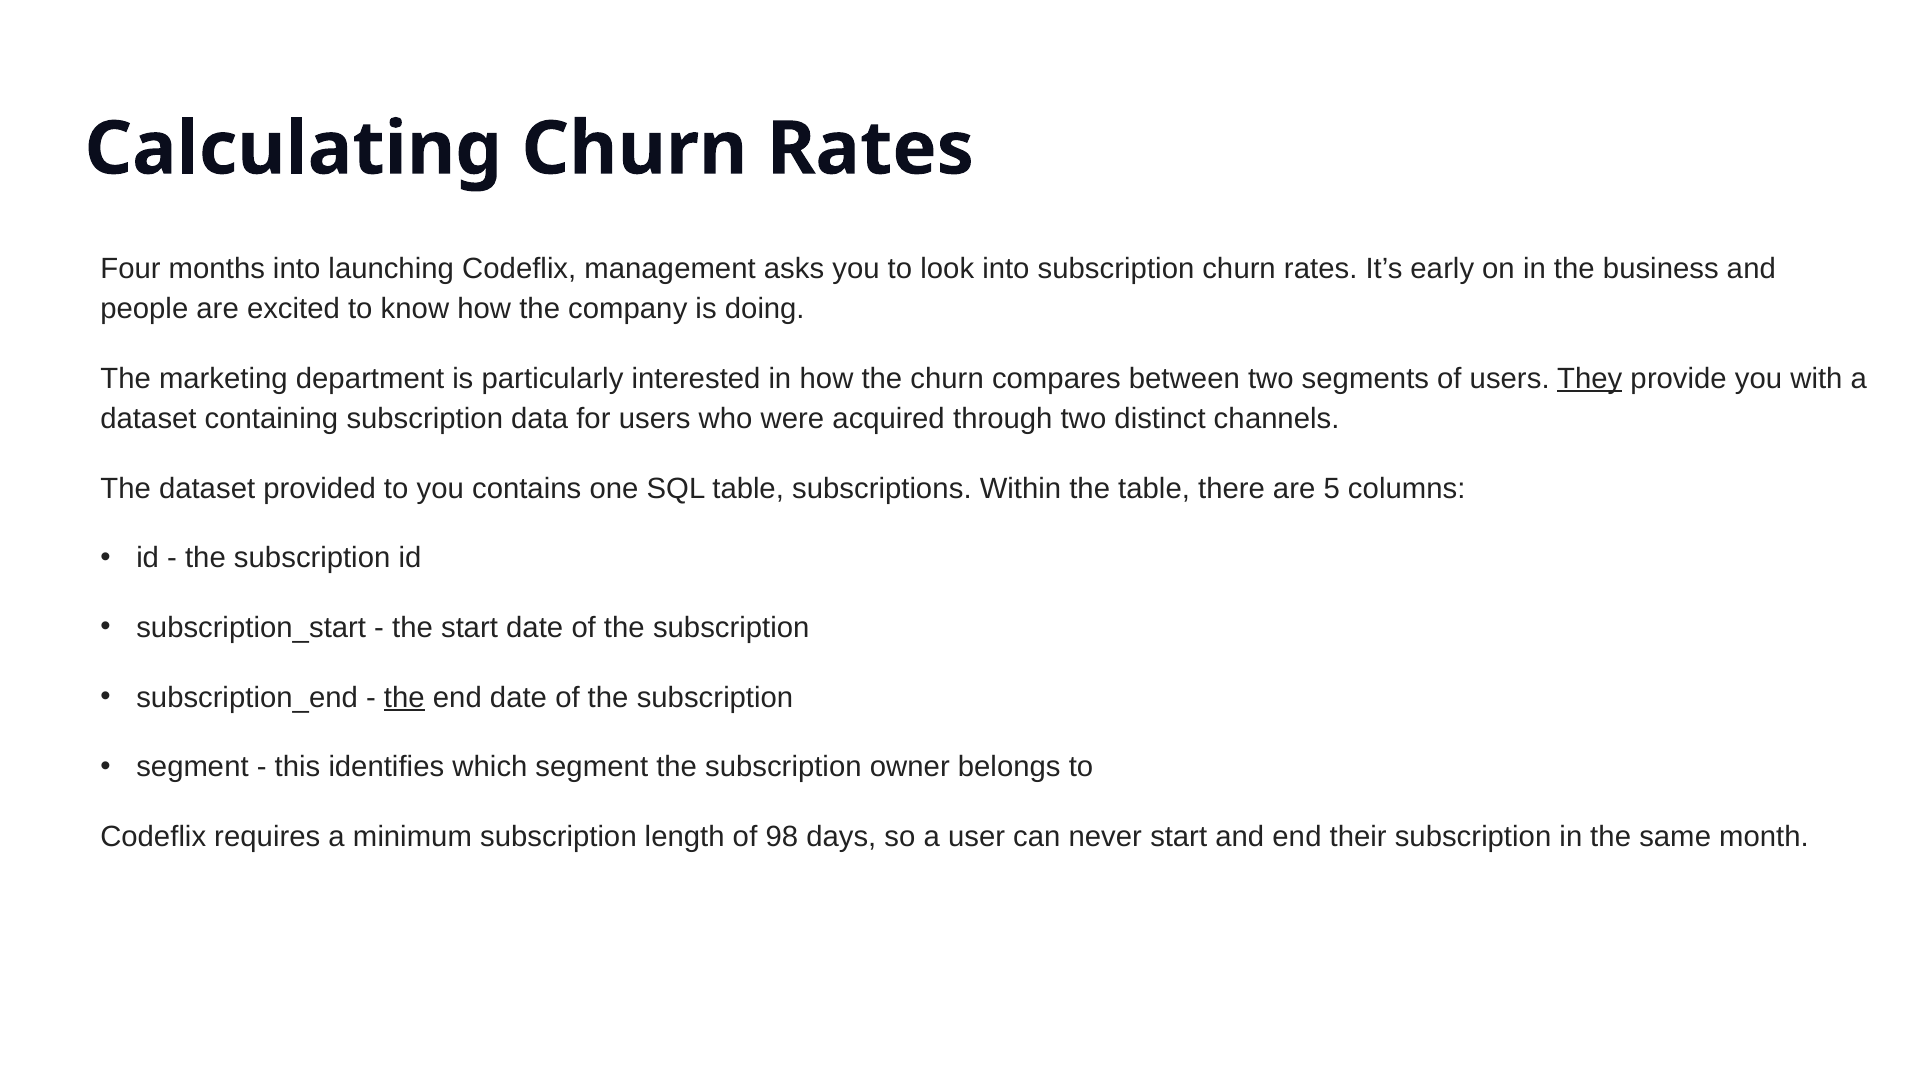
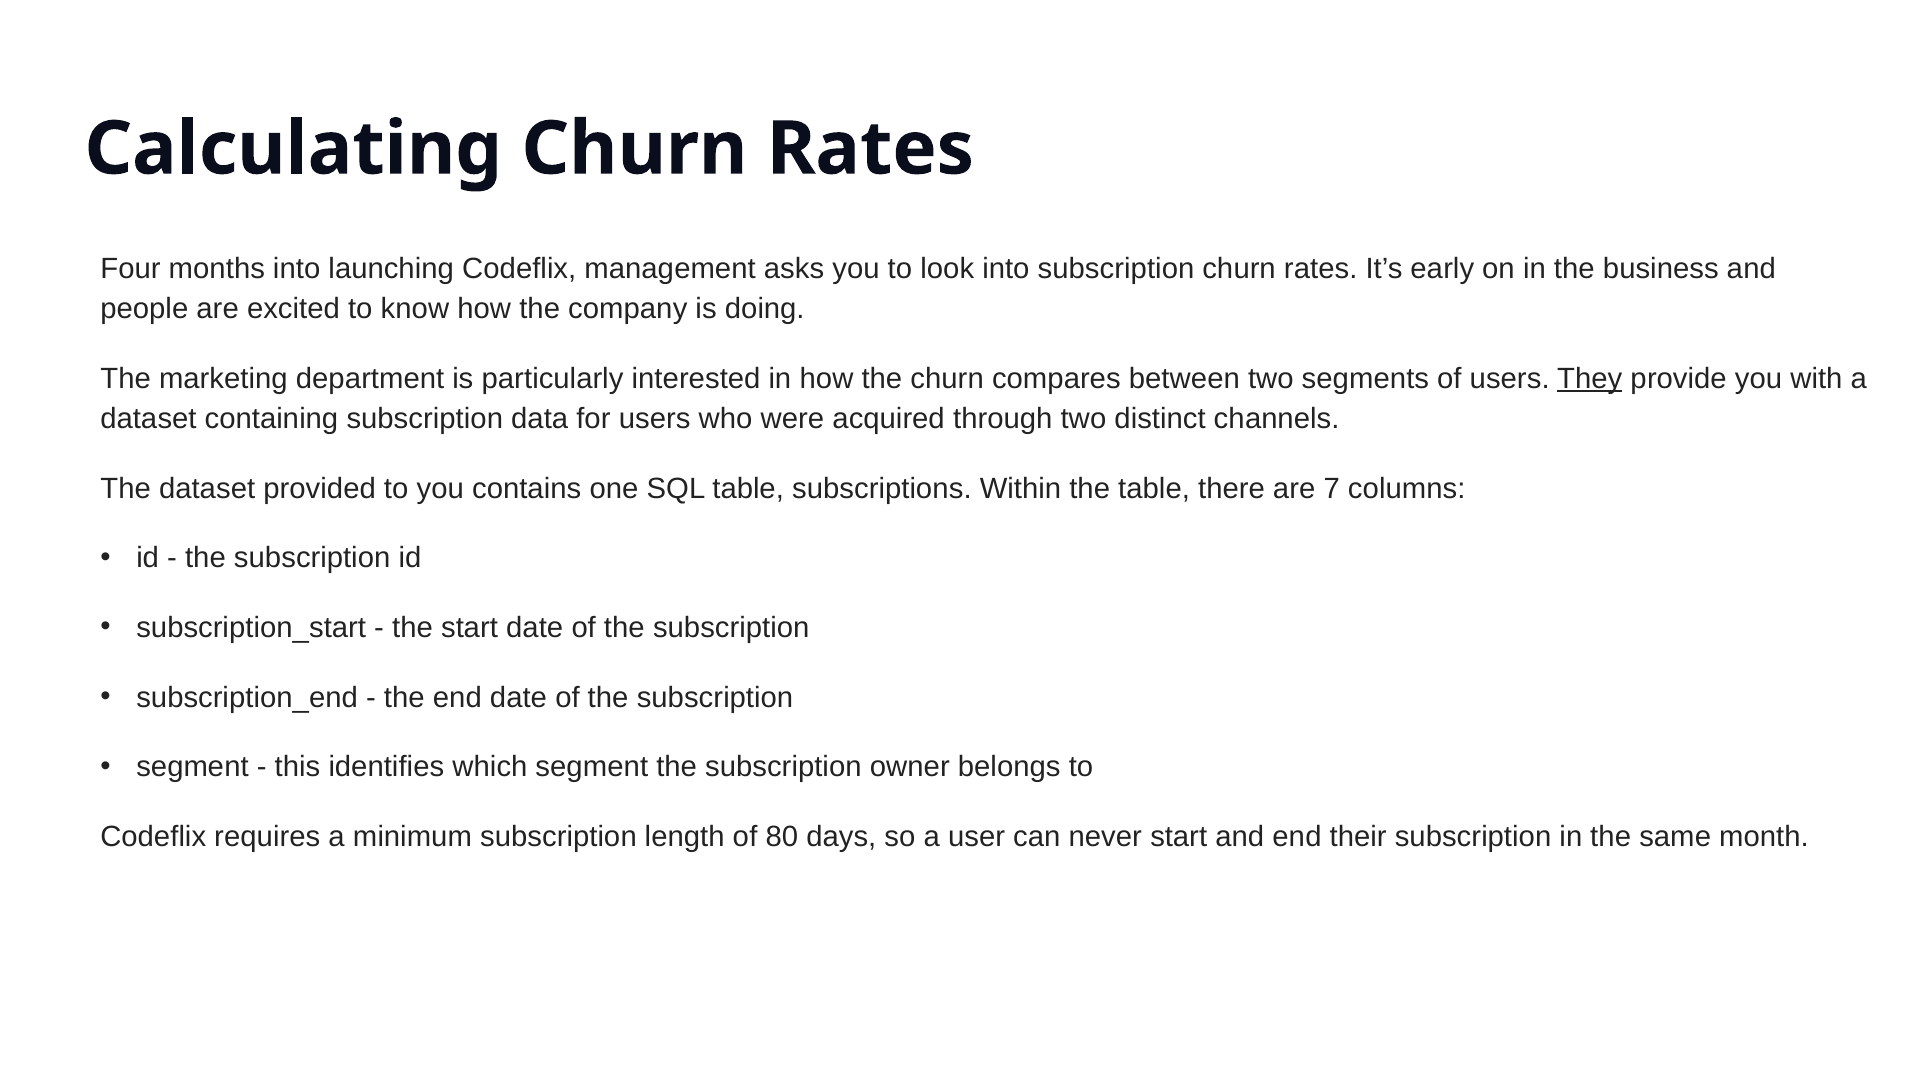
5: 5 -> 7 (1332, 489)
the underline: present -> none (404, 697)
98: 98 -> 80 (782, 837)
